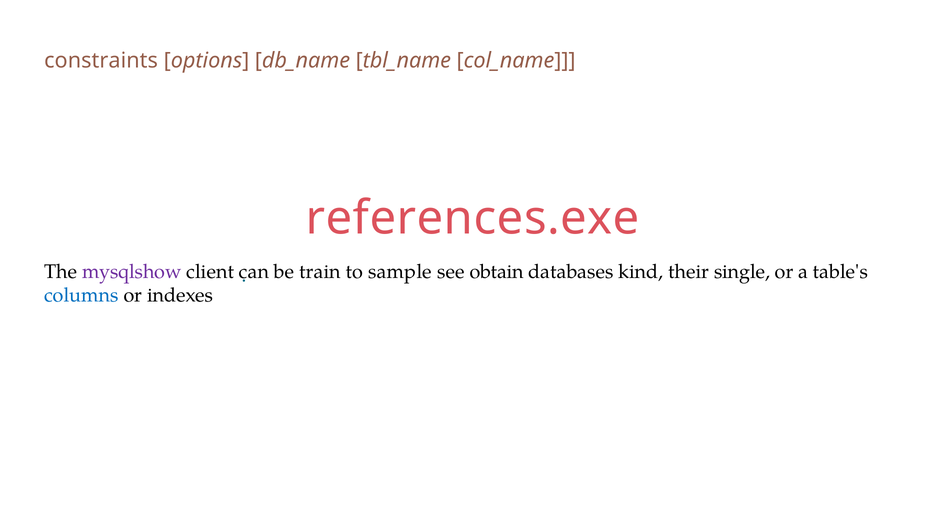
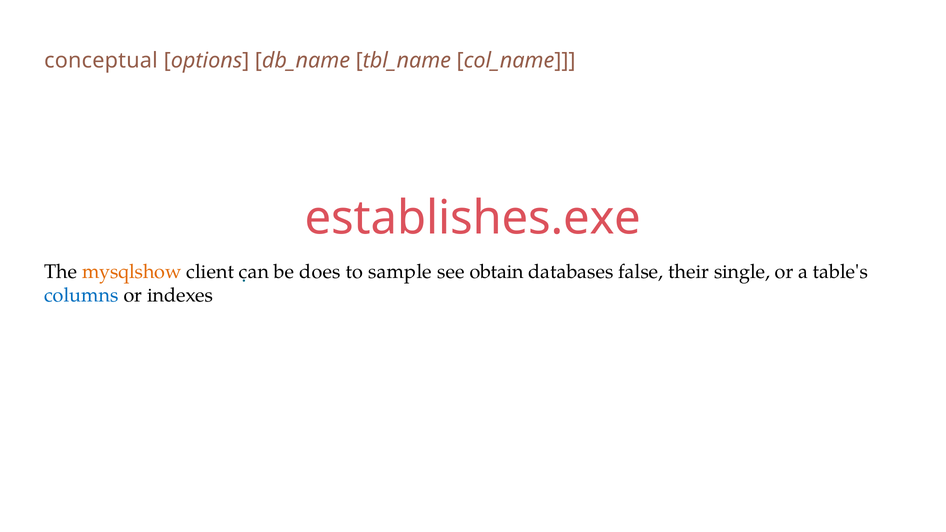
constraints: constraints -> conceptual (101, 61)
references.exe: references.exe -> establishes.exe (473, 218)
mysqlshow colour: purple -> orange (132, 272)
train: train -> does (320, 272)
kind: kind -> false (641, 272)
